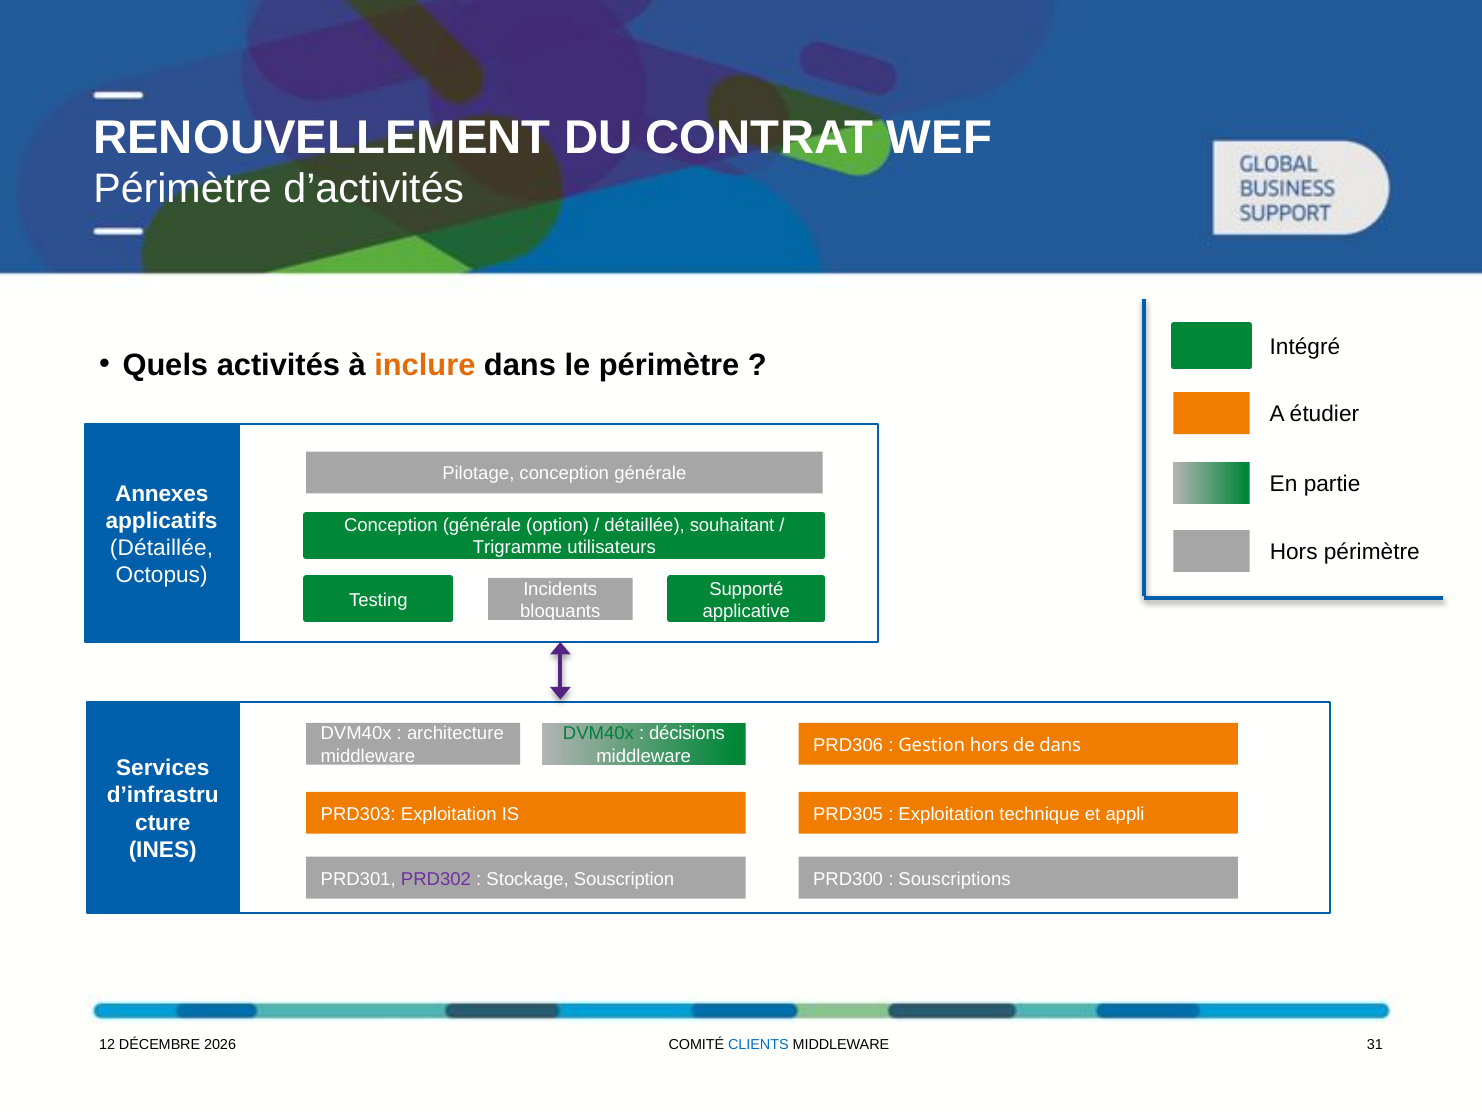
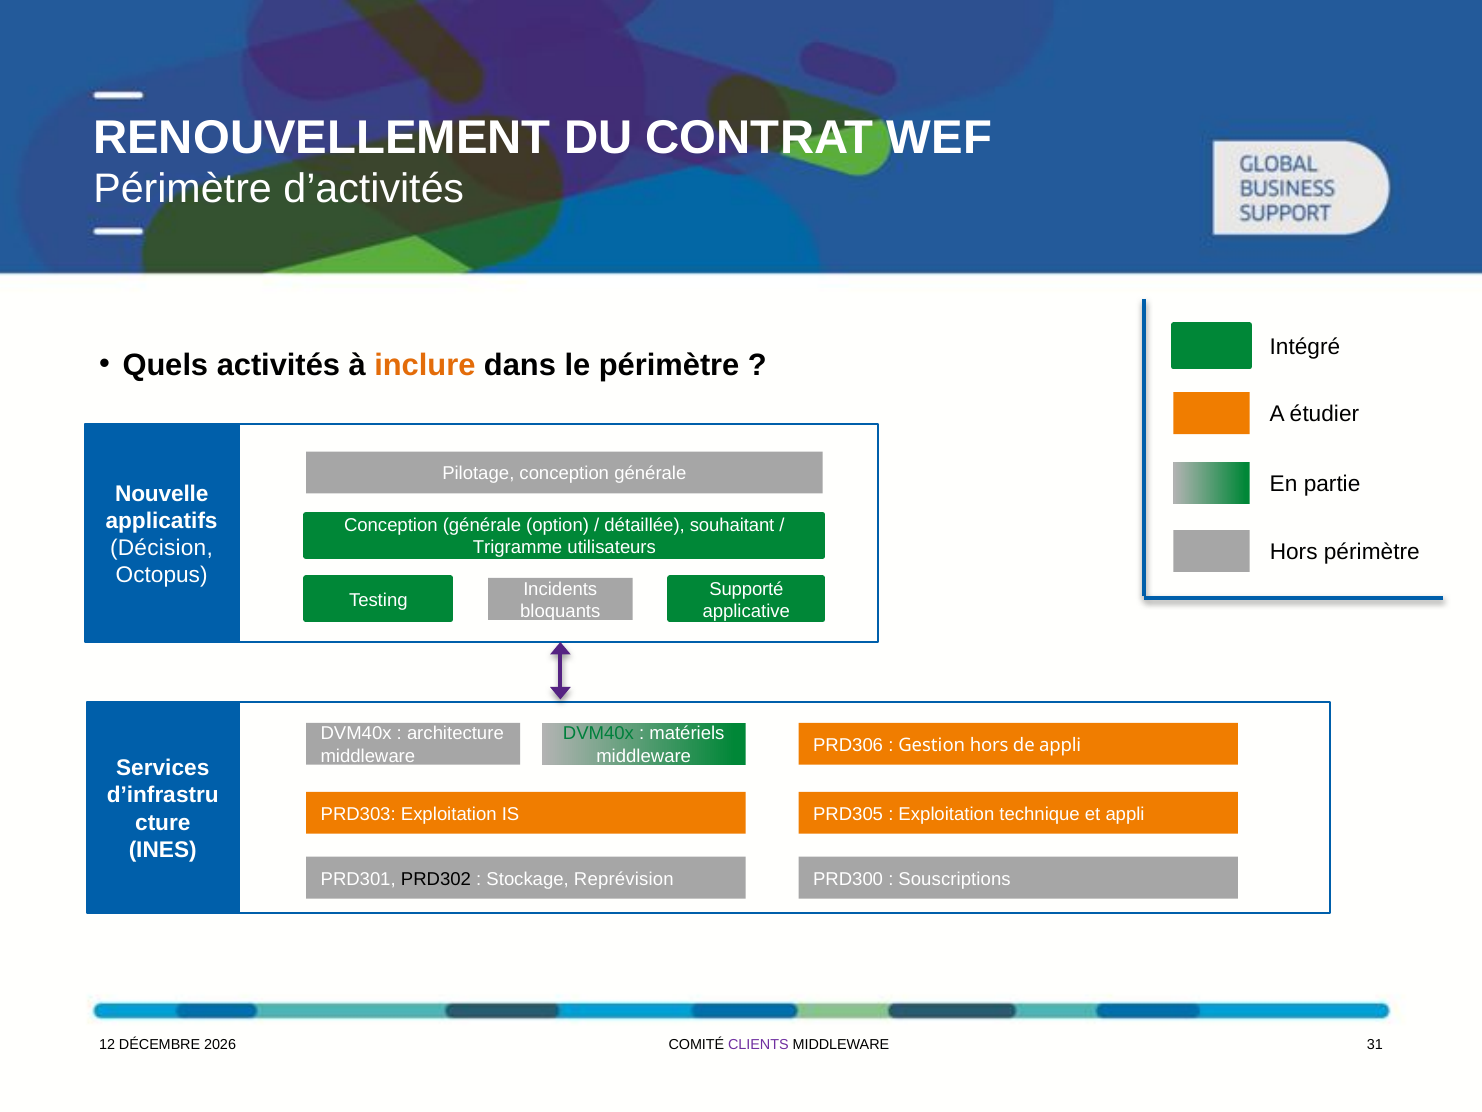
Annexes: Annexes -> Nouvelle (162, 493)
Détaillée: Détaillée -> Décision (161, 548)
décisions: décisions -> matériels (687, 734)
de dans: dans -> appli (1060, 745)
PRD302 colour: purple -> black (436, 879)
Souscription: Souscription -> Reprévision (624, 879)
CLIENTS colour: blue -> purple (758, 1044)
